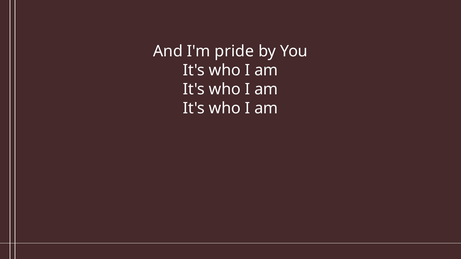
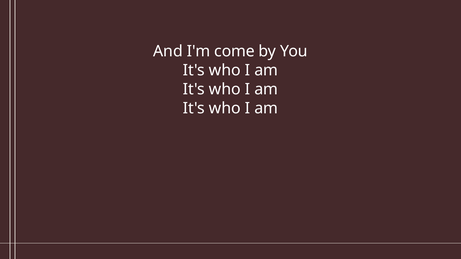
pride: pride -> come (234, 51)
